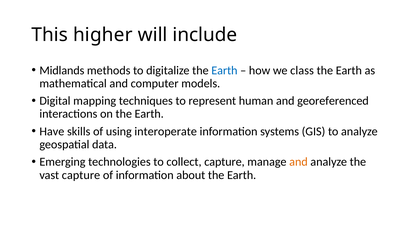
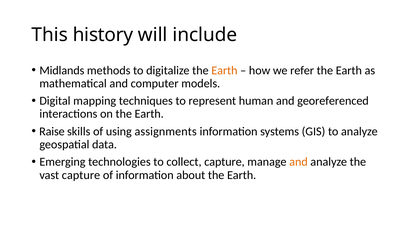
higher: higher -> history (103, 35)
Earth colour: blue -> orange (224, 70)
class: class -> refer (302, 70)
Have: Have -> Raise (52, 131)
interoperate: interoperate -> assignments (166, 131)
